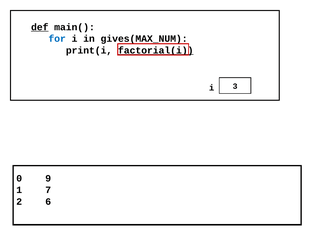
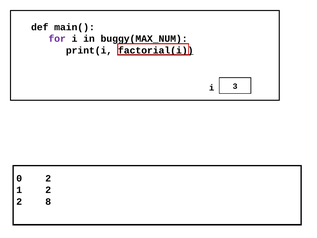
def underline: present -> none (40, 27)
for colour: blue -> purple (57, 39)
gives(MAX_NUM: gives(MAX_NUM -> buggy(MAX_NUM (144, 39)
0 9: 9 -> 2 (48, 178)
1 7: 7 -> 2 (48, 190)
6: 6 -> 8 (48, 201)
